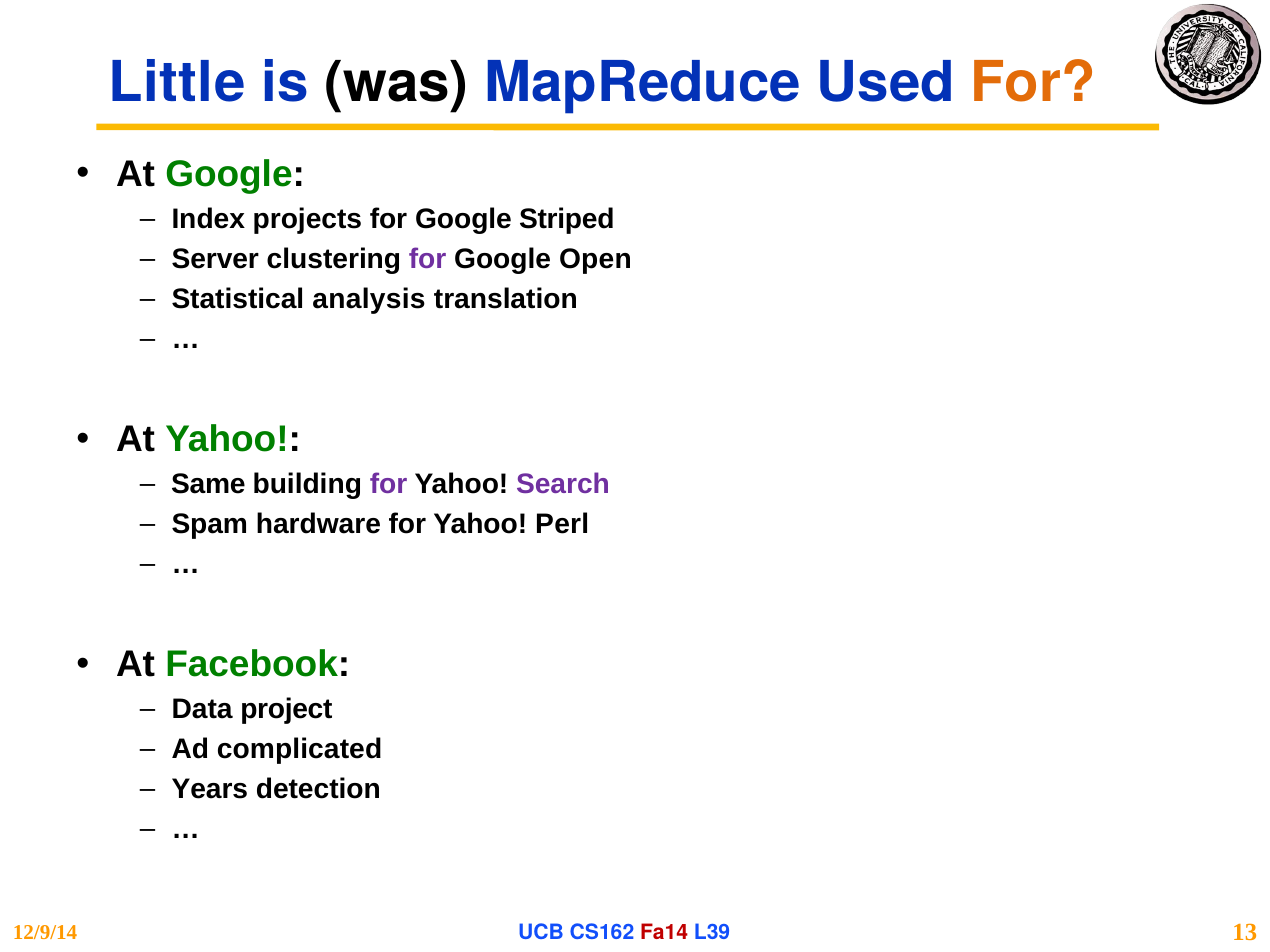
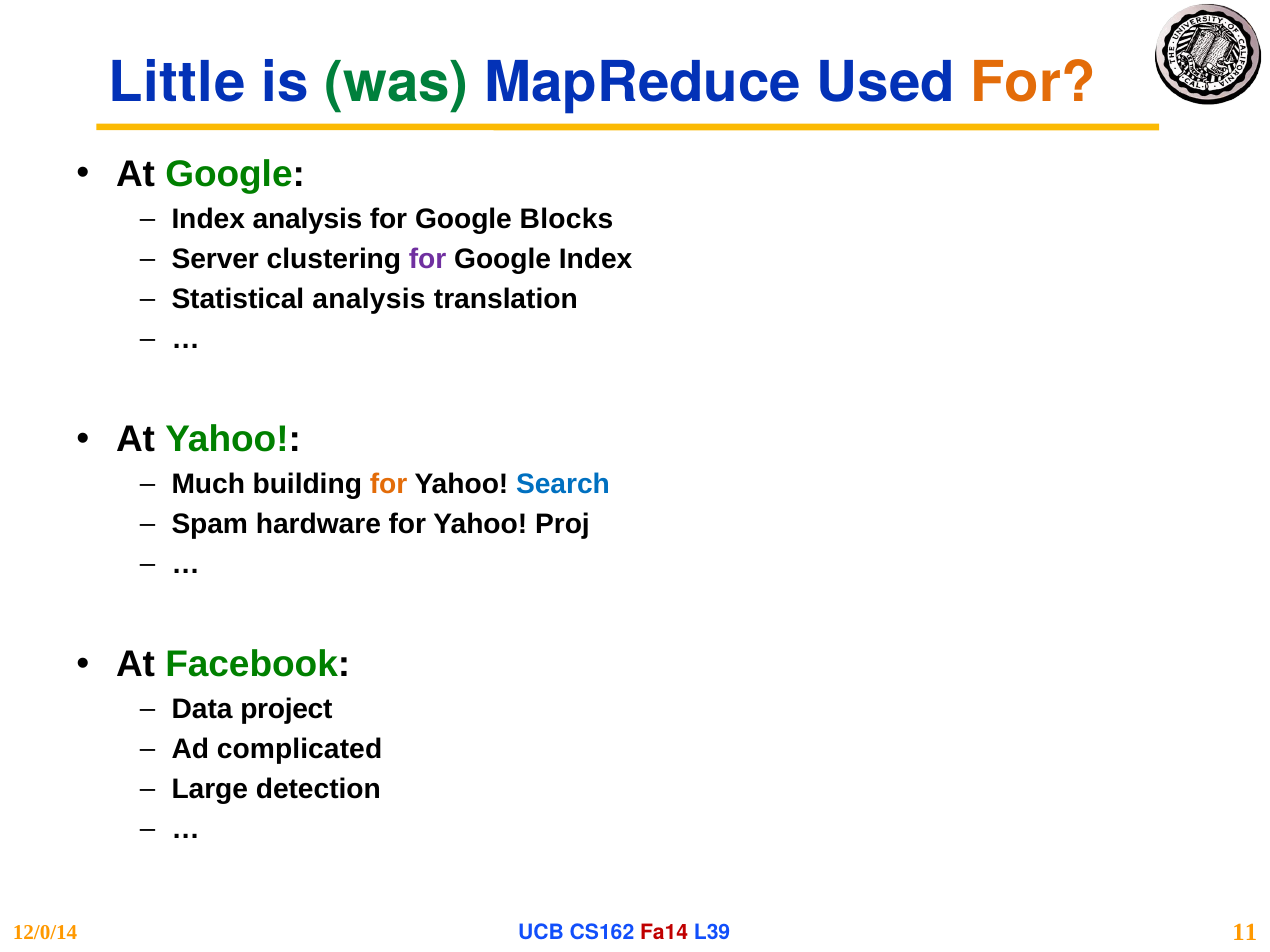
was colour: black -> green (397, 83)
Index projects: projects -> analysis (308, 219)
Striped: Striped -> Blocks (567, 219)
Google Open: Open -> Index (596, 259)
Same: Same -> Much (208, 485)
for colour: purple -> orange (389, 485)
Search colour: purple -> blue (563, 485)
Perl: Perl -> Proj (562, 525)
Years: Years -> Large (210, 790)
12/9/14: 12/9/14 -> 12/0/14 (45, 933)
13: 13 -> 11 (1245, 933)
